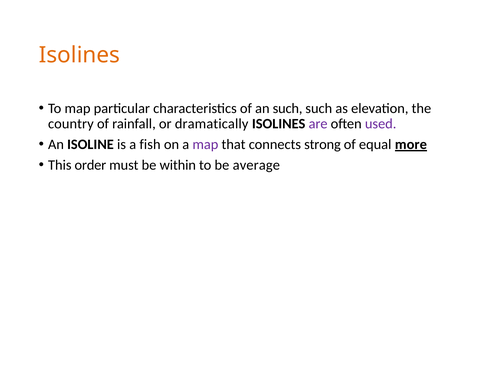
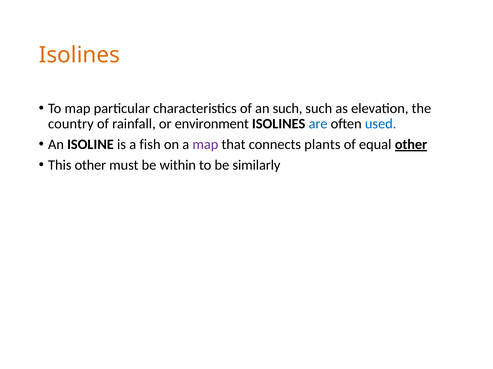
dramatically: dramatically -> environment (212, 124)
are colour: purple -> blue (318, 124)
used colour: purple -> blue (381, 124)
strong: strong -> plants (322, 145)
equal more: more -> other (411, 145)
This order: order -> other (90, 165)
average: average -> similarly (256, 165)
